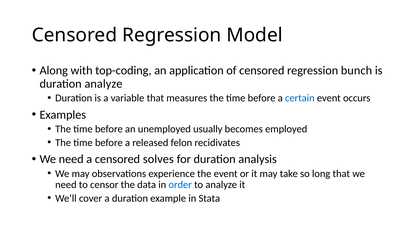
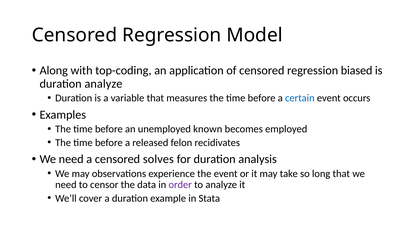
bunch: bunch -> biased (357, 71)
usually: usually -> known (208, 129)
order colour: blue -> purple (180, 185)
